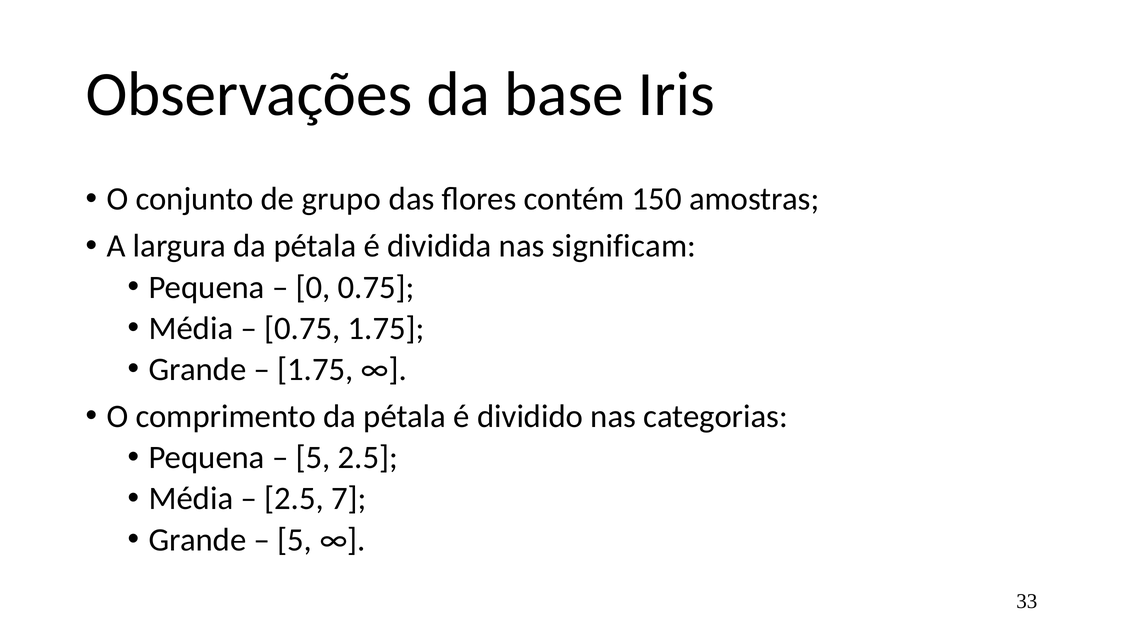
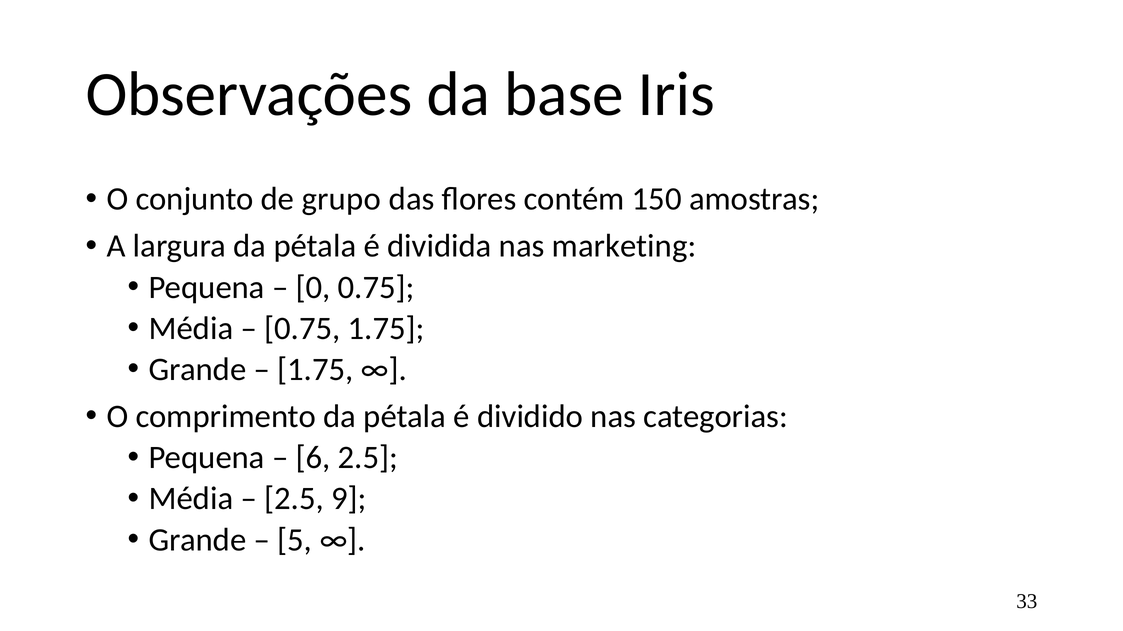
significam: significam -> marketing (624, 246)
5: 5 -> 6 (313, 458)
7: 7 -> 9 (349, 499)
